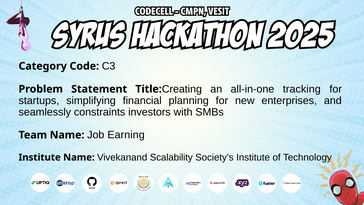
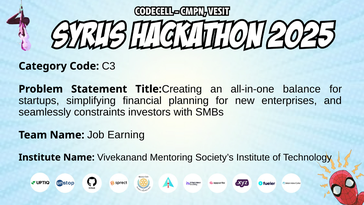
tracking: tracking -> balance (302, 89)
Scalability: Scalability -> Mentoring (171, 157)
